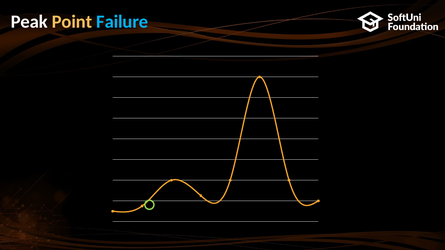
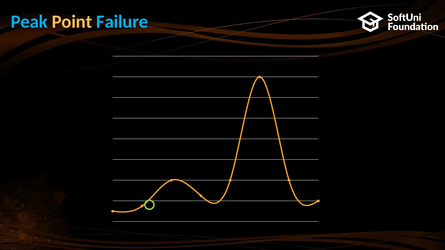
Peak colour: white -> light blue (29, 22)
